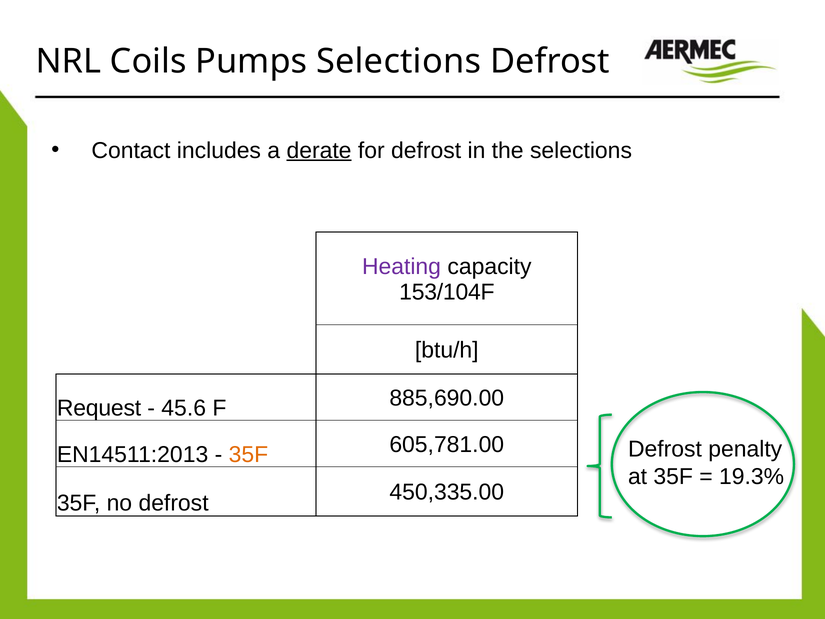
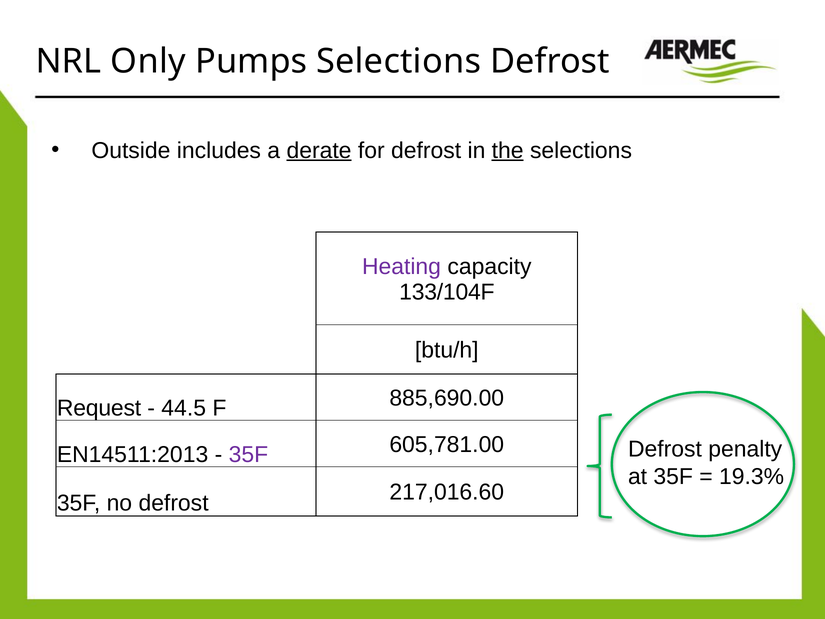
Coils: Coils -> Only (148, 61)
Contact: Contact -> Outside (131, 150)
the underline: none -> present (508, 150)
153/104F: 153/104F -> 133/104F (447, 292)
45.6: 45.6 -> 44.5 (184, 408)
35F colour: orange -> purple (248, 454)
450,335.00: 450,335.00 -> 217,016.60 (447, 492)
